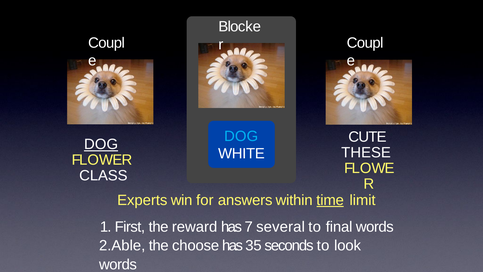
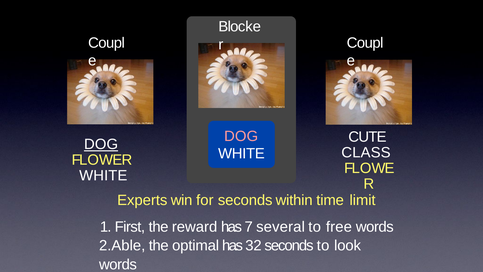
DOG colour: light blue -> pink (241, 136)
THESE: THESE -> CLASS (366, 152)
CLASS: CLASS -> WHITE (103, 176)
for answers: answers -> seconds (245, 200)
time underline: present -> none (330, 200)
final: final -> free (339, 227)
choose: choose -> optimal (196, 245)
35: 35 -> 32 (253, 245)
